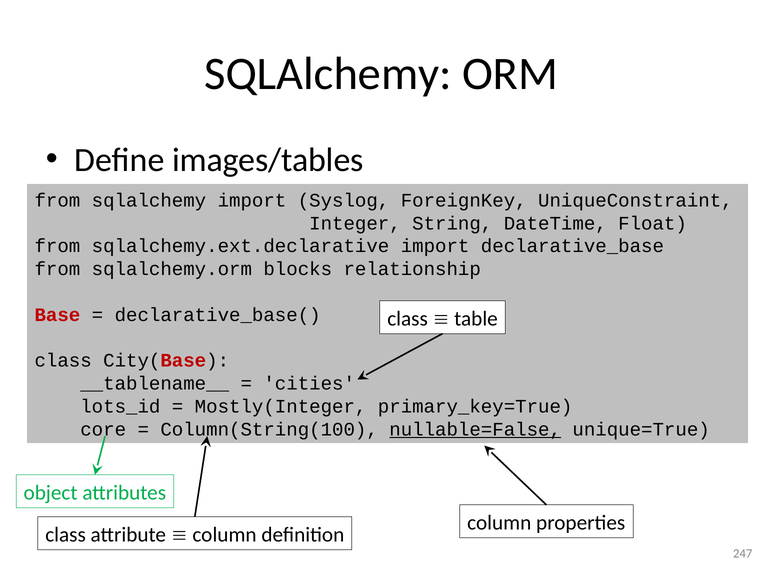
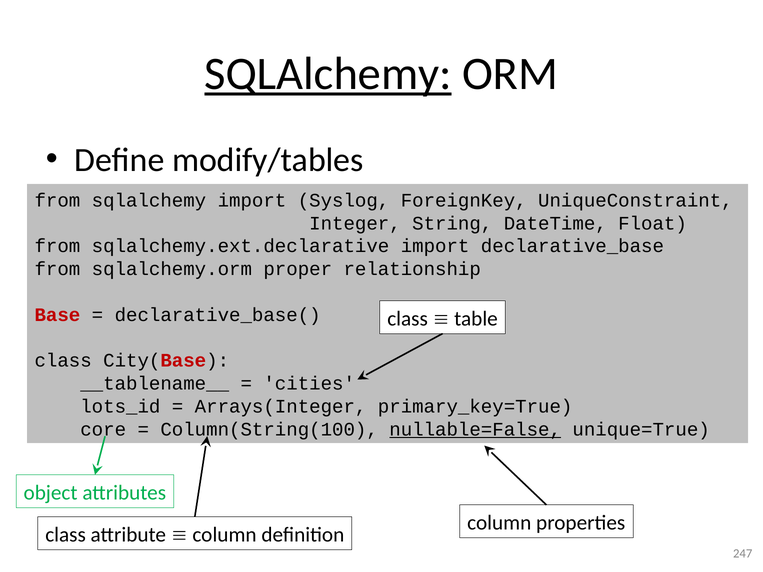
SQLAlchemy underline: none -> present (328, 74)
images/tables: images/tables -> modify/tables (268, 160)
blocks: blocks -> proper (298, 269)
Mostly(Integer: Mostly(Integer -> Arrays(Integer (281, 407)
